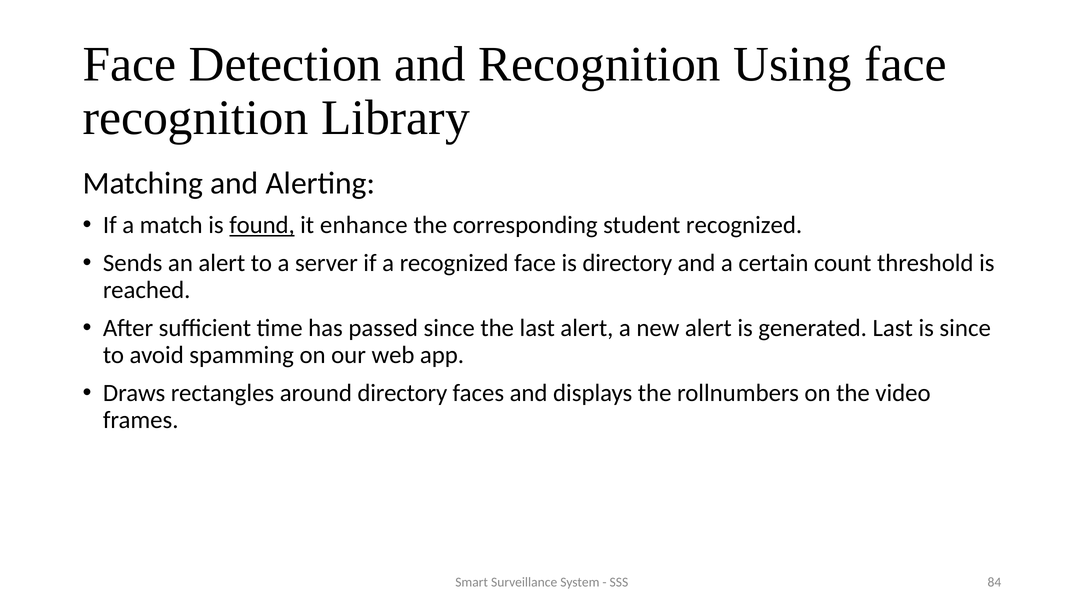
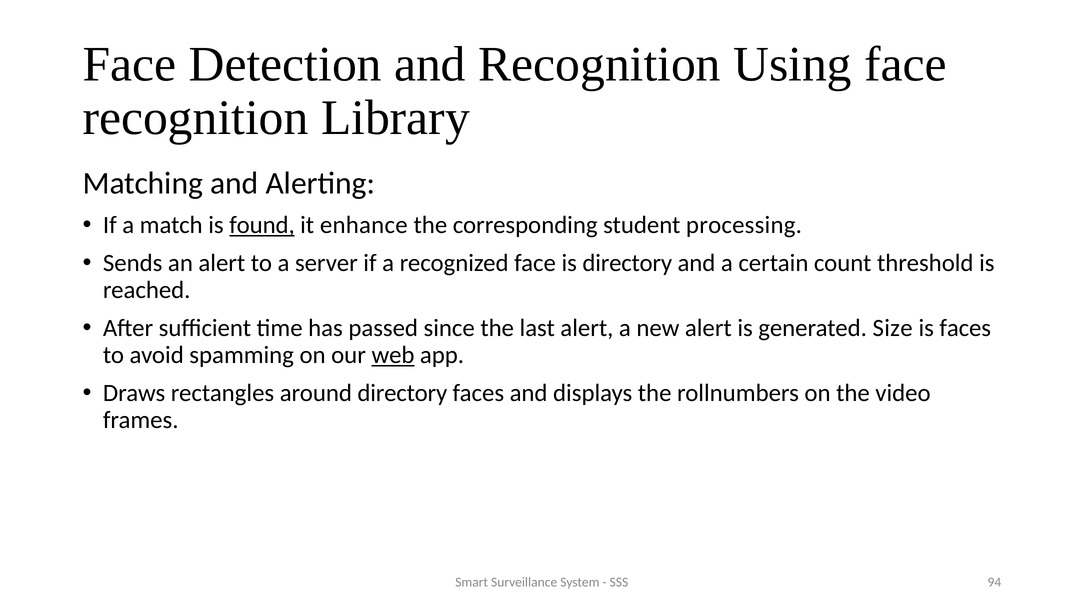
student recognized: recognized -> processing (744, 225)
generated Last: Last -> Size (893, 328)
is since: since -> faces (965, 328)
web underline: none -> present (393, 355)
84: 84 -> 94 (994, 582)
